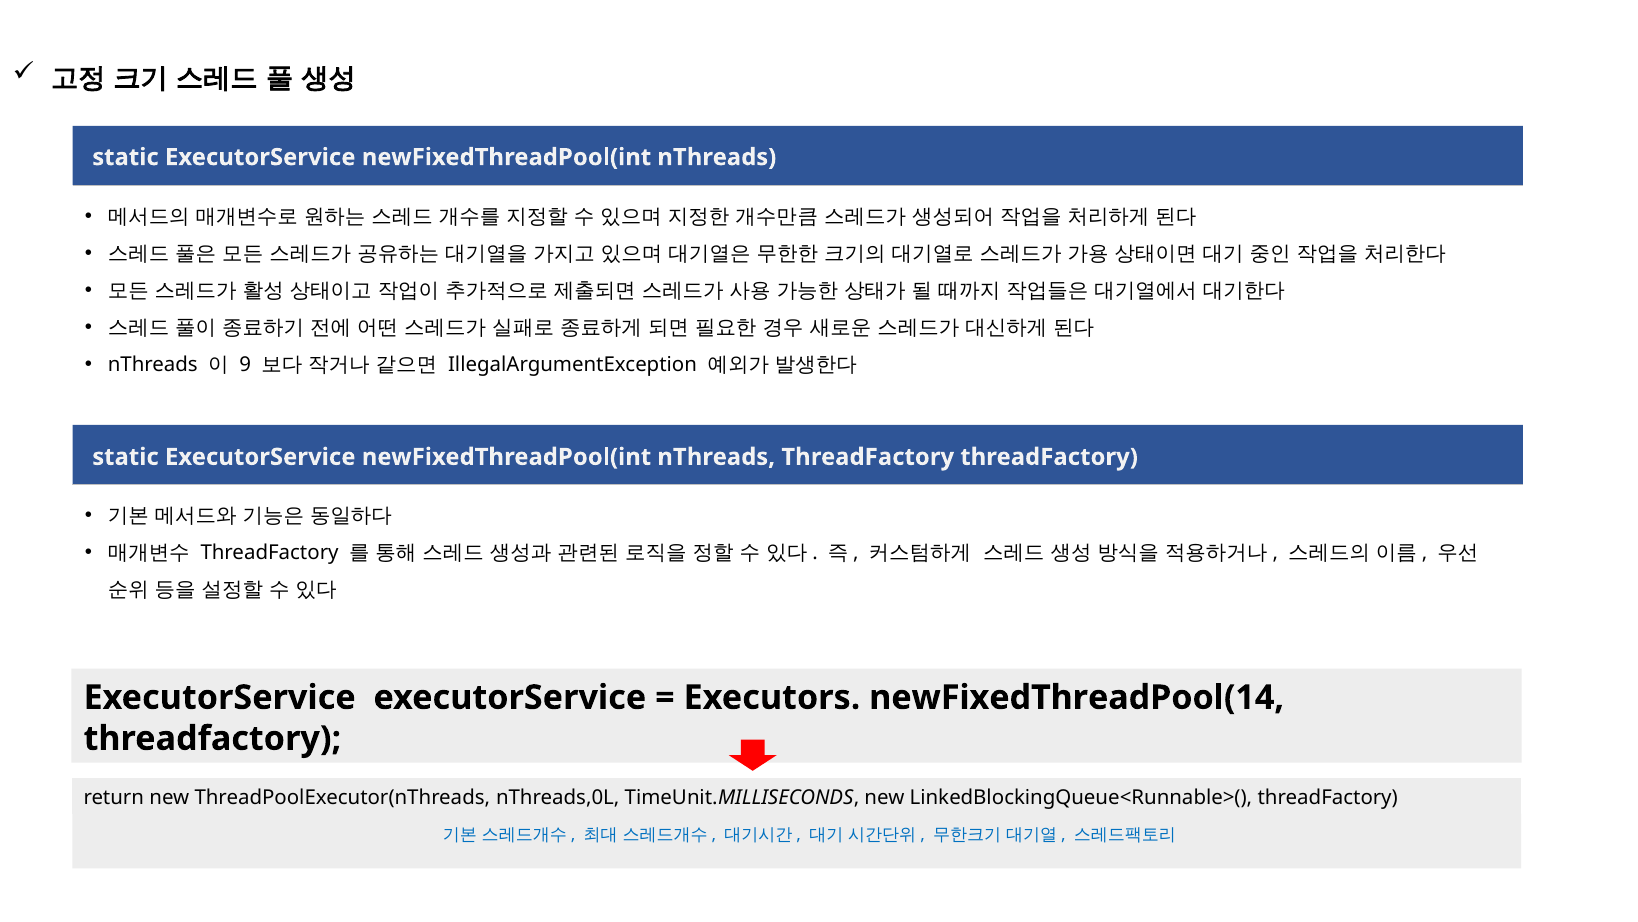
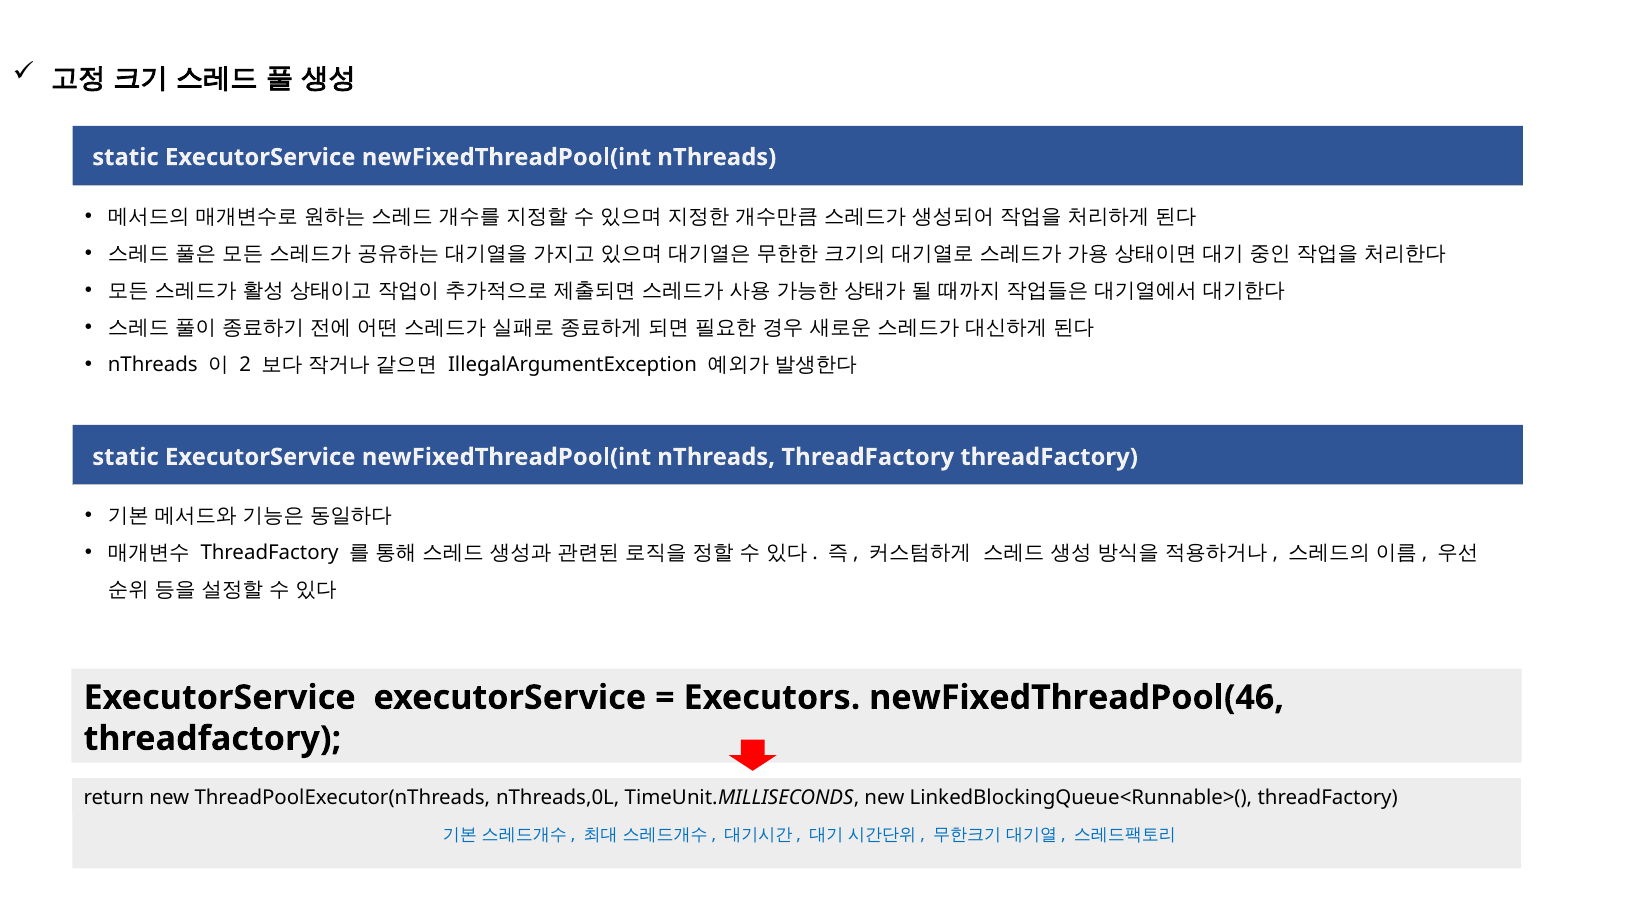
9: 9 -> 2 (245, 364)
newFixedThreadPool(14: newFixedThreadPool(14 -> newFixedThreadPool(46 (1077, 697)
